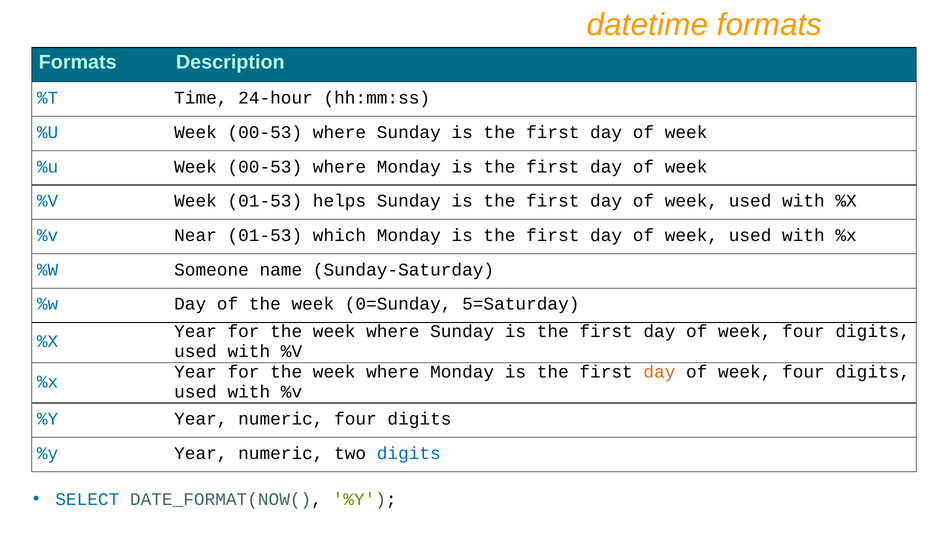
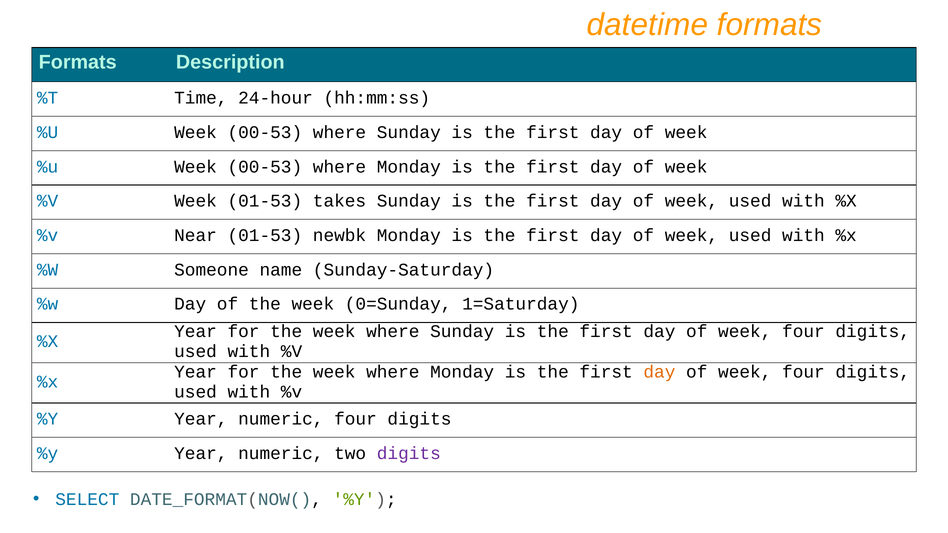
helps: helps -> takes (339, 201)
which: which -> newbk (339, 236)
5=Saturday: 5=Saturday -> 1=Saturday (521, 304)
digits colour: blue -> purple (409, 454)
